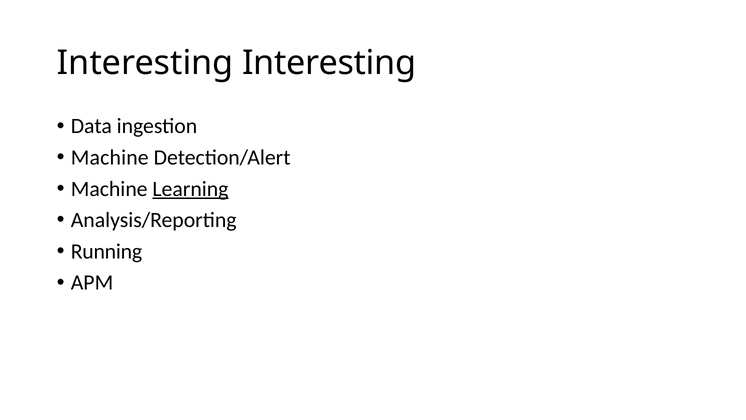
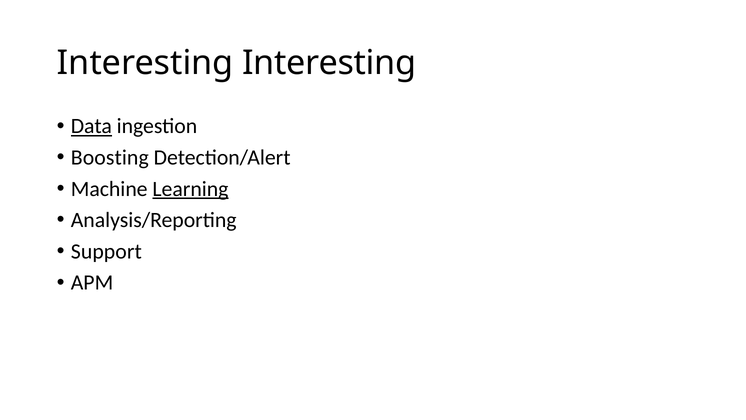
Data underline: none -> present (91, 126)
Machine: Machine -> Boosting (110, 157)
Running: Running -> Support (106, 251)
